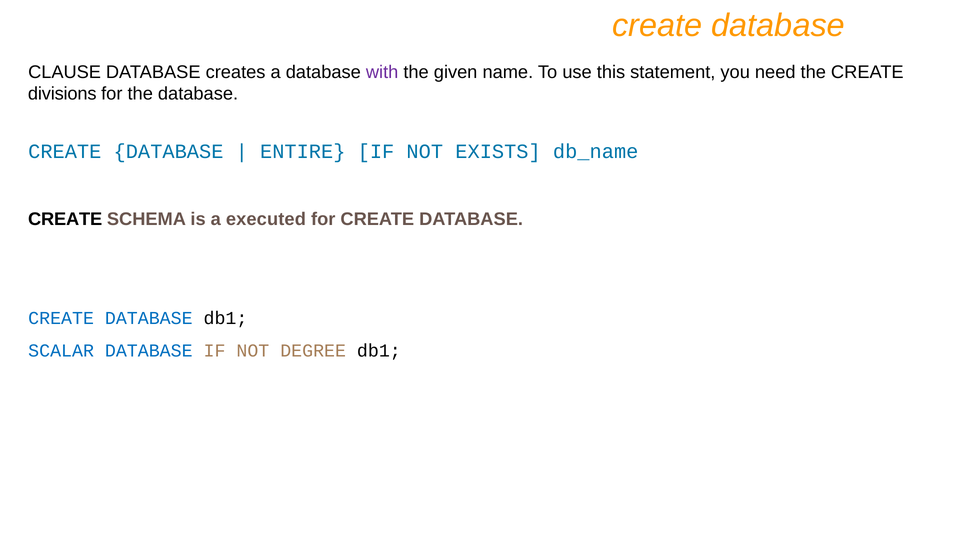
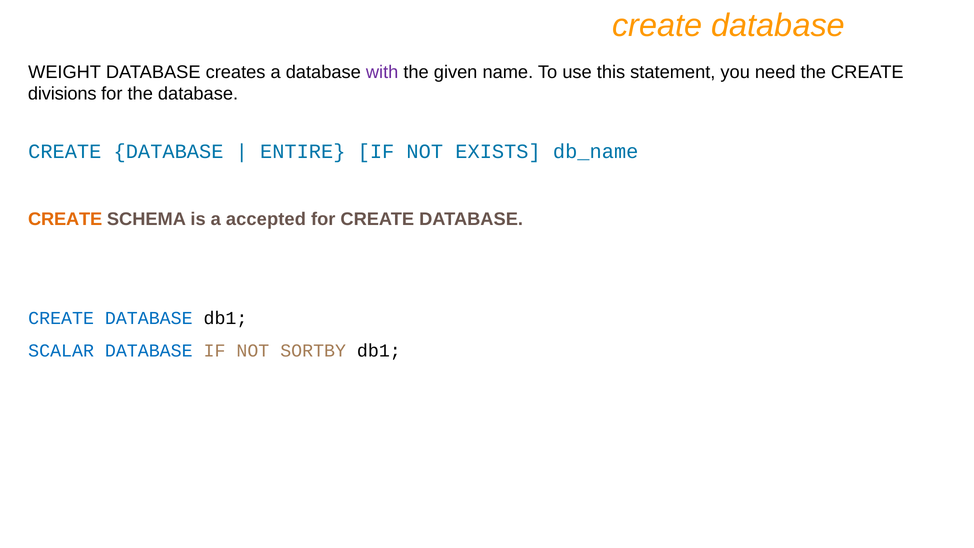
CLAUSE: CLAUSE -> WEIGHT (65, 72)
CREATE colour: black -> orange (65, 219)
executed: executed -> accepted (266, 219)
DEGREE: DEGREE -> SORTBY (313, 351)
